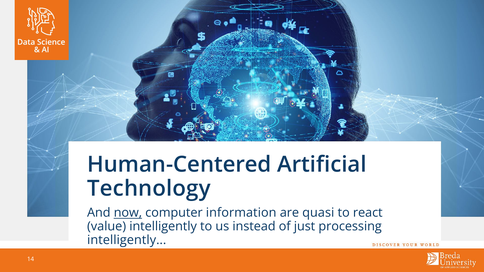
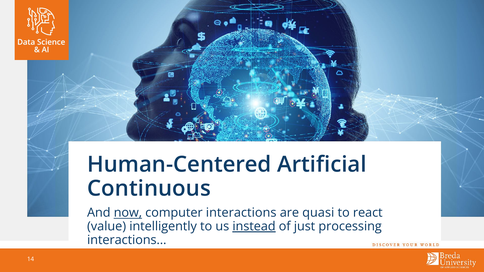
Technology: Technology -> Continuous (149, 189)
computer information: information -> interactions (241, 213)
instead underline: none -> present (254, 227)
intelligently: intelligently -> interactions (127, 240)
